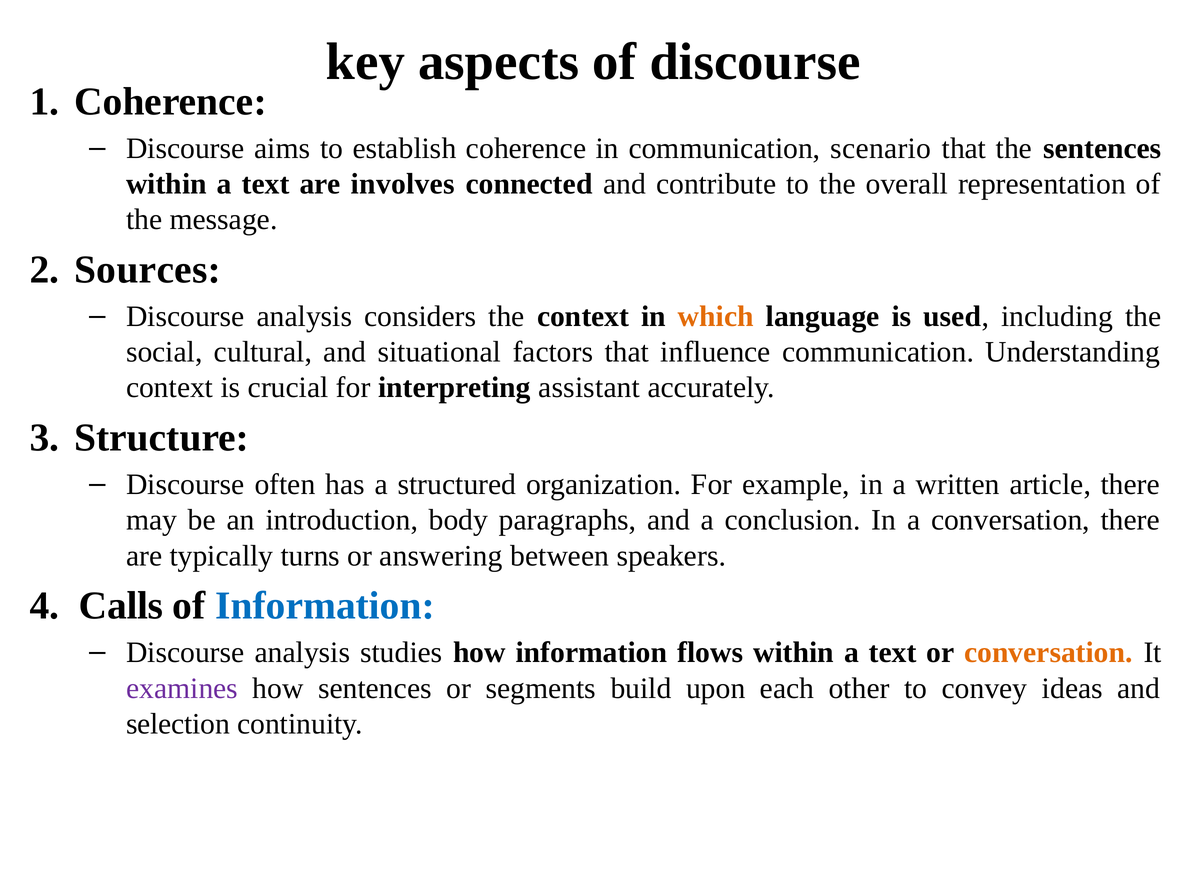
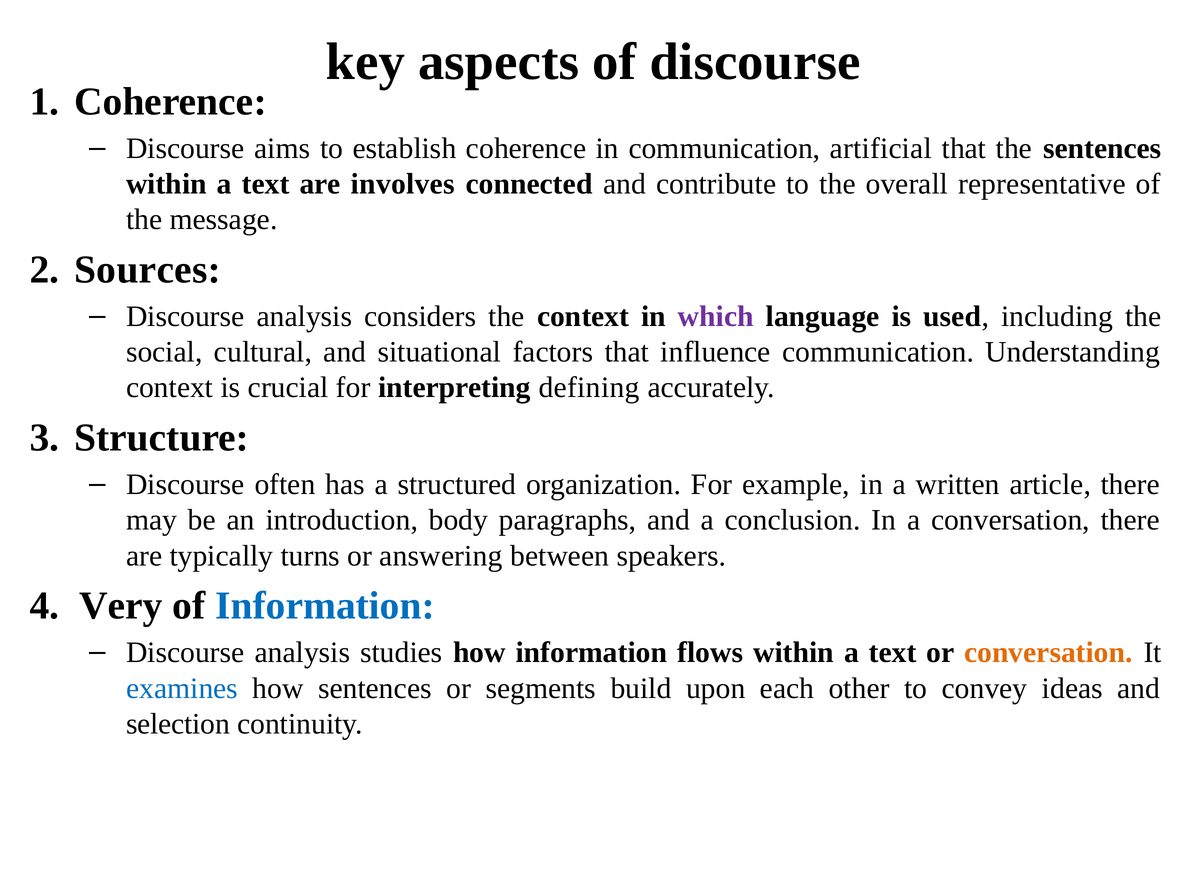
scenario: scenario -> artificial (881, 148)
representation: representation -> representative (1042, 184)
which colour: orange -> purple (716, 317)
assistant: assistant -> defining (589, 388)
Calls: Calls -> Very (121, 606)
examines colour: purple -> blue (182, 688)
